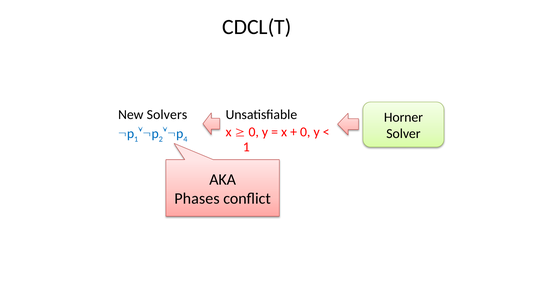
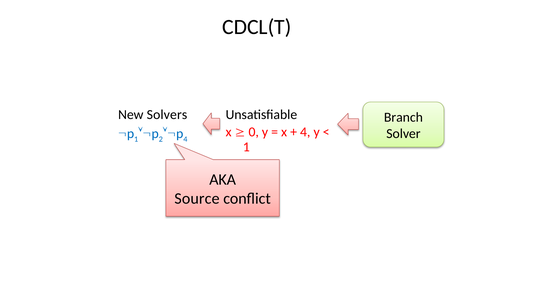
Horner: Horner -> Branch (403, 117)
0: 0 -> 4 (305, 132)
Phases: Phases -> Source (197, 199)
